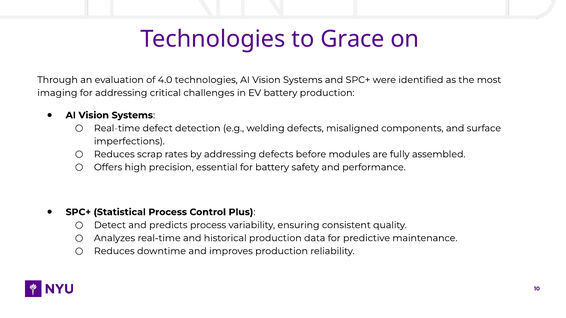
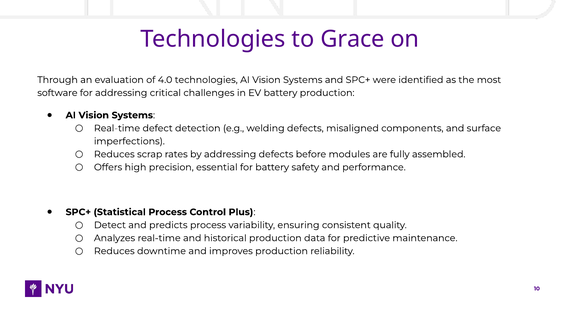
imaging: imaging -> software (57, 93)
